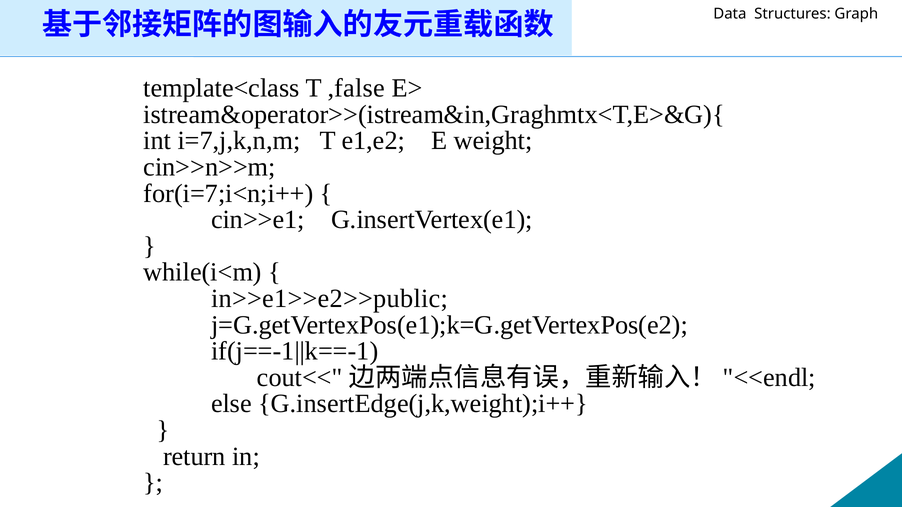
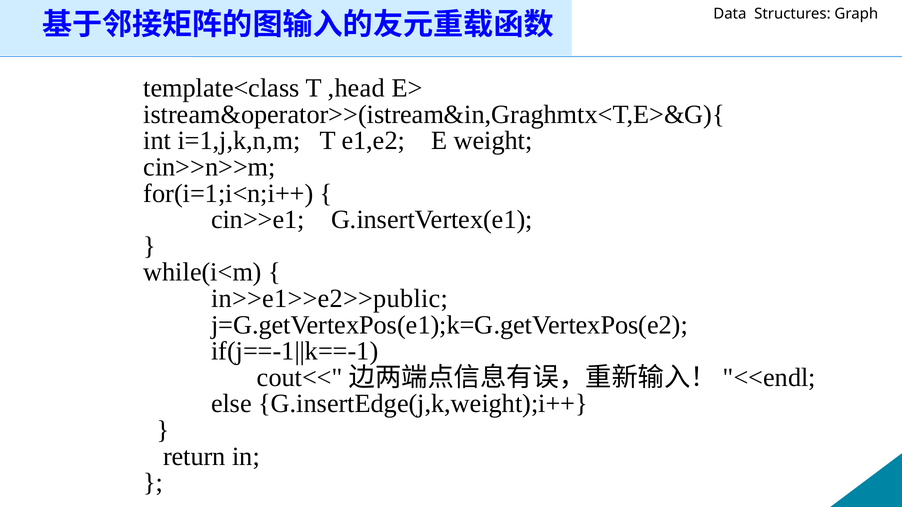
,false: ,false -> ,head (356, 88)
i=7,j,k,n,m: i=7,j,k,n,m -> i=1,j,k,n,m (239, 141)
for(i=7;i<n;i++: for(i=7;i<n;i++ -> for(i=1;i<n;i++ (228, 194)
